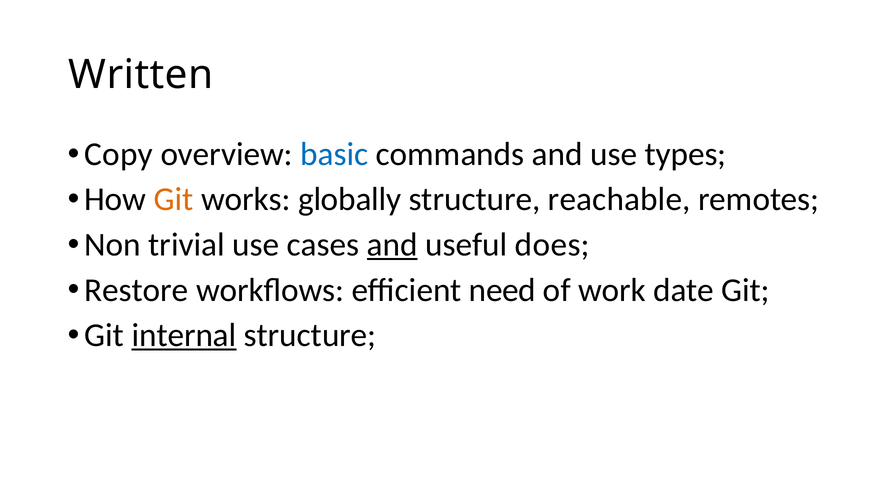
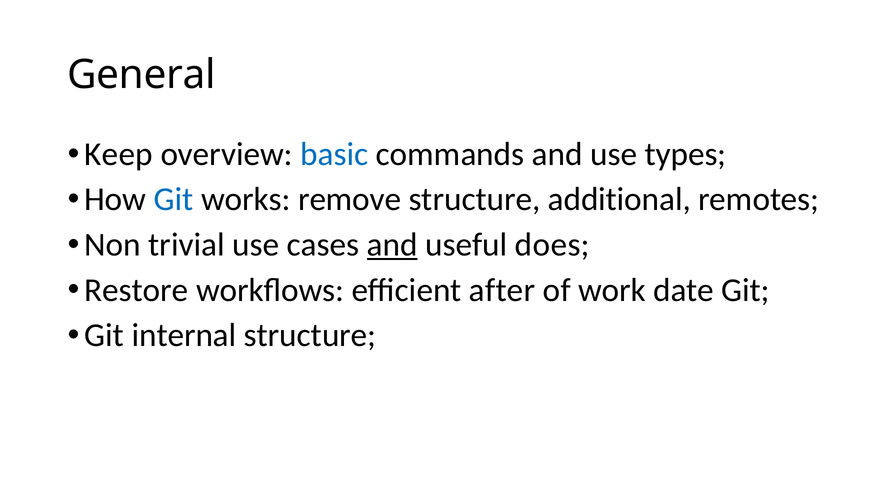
Written: Written -> General (141, 75)
Copy: Copy -> Keep (119, 154)
Git colour: orange -> blue (174, 199)
globally: globally -> remove (350, 199)
reachable: reachable -> additional (619, 199)
need: need -> after (502, 290)
internal underline: present -> none (184, 335)
